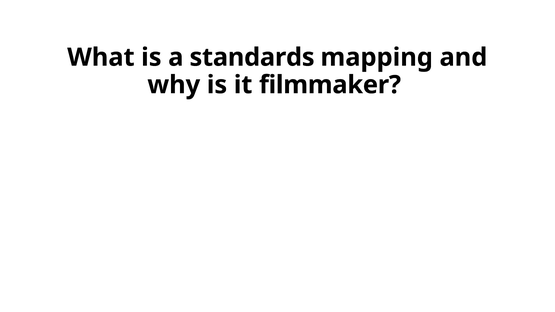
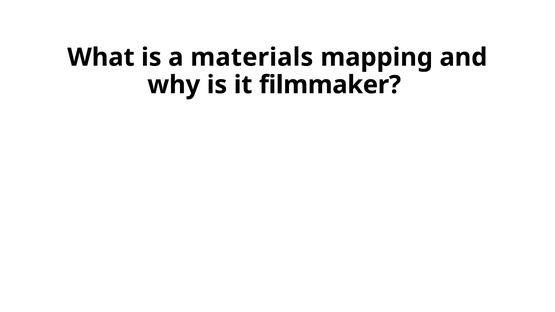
standards: standards -> materials (252, 57)
